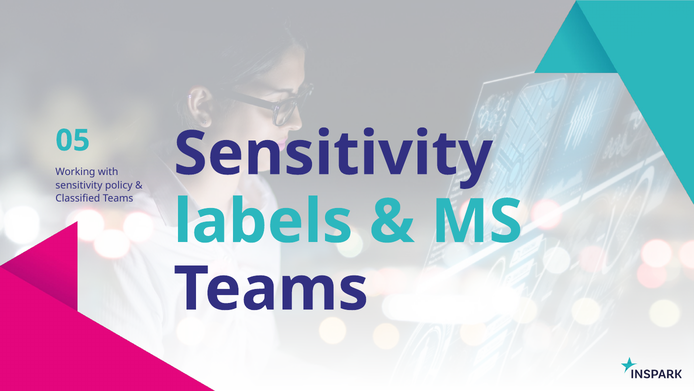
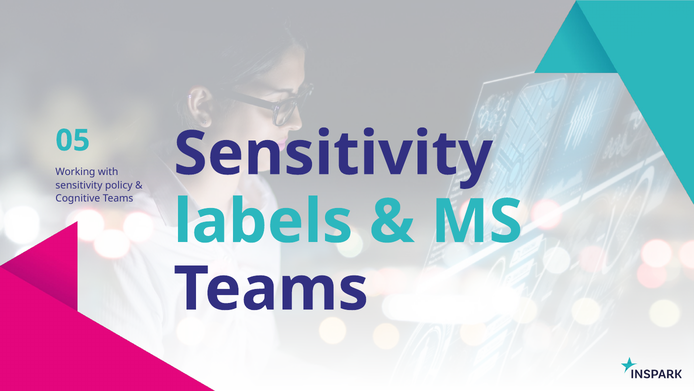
Classified: Classified -> Cognitive (78, 198)
